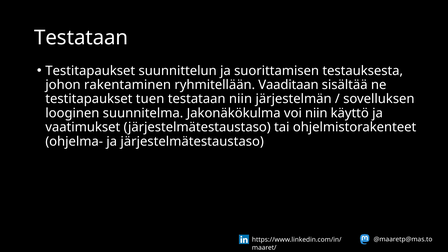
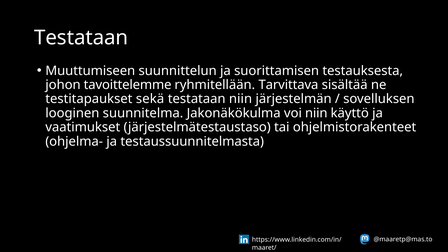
Testitapaukset: Testitapaukset -> Muuttumiseen (90, 71)
rakentaminen: rakentaminen -> tavoittelemme (128, 85)
Vaaditaan: Vaaditaan -> Tarvittava (288, 85)
tuen: tuen -> sekä (150, 99)
ja järjestelmätestaustaso: järjestelmätestaustaso -> testaussuunnitelmasta (192, 141)
